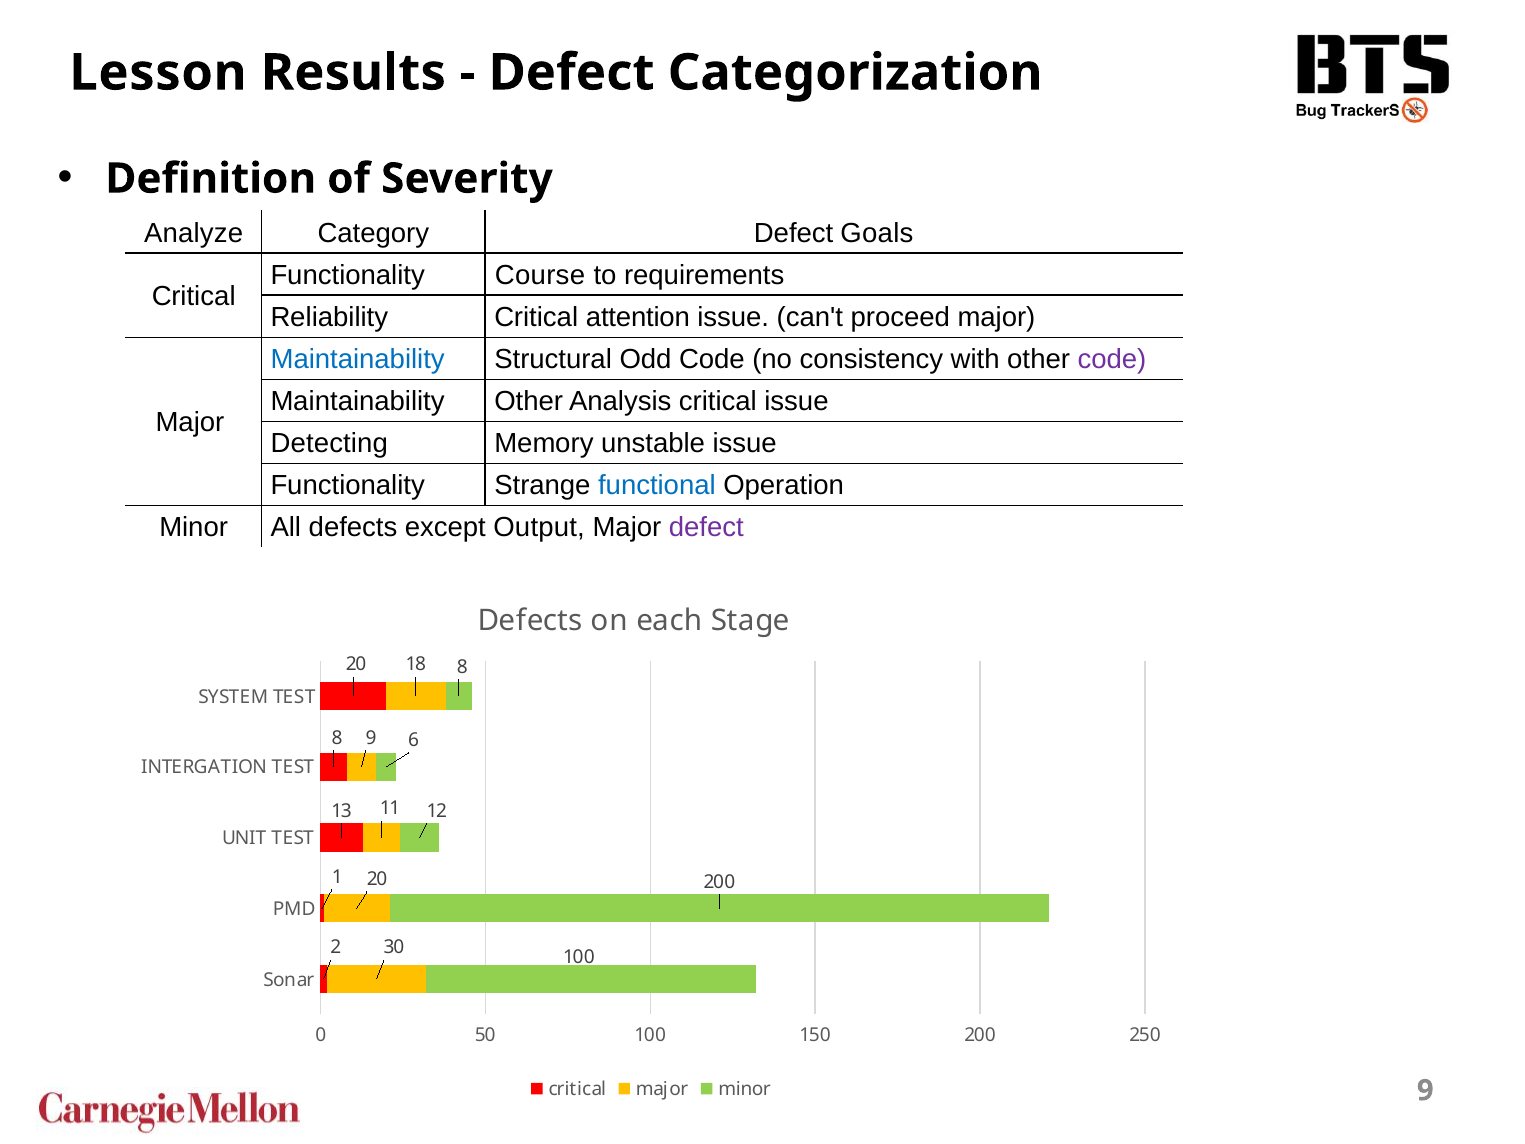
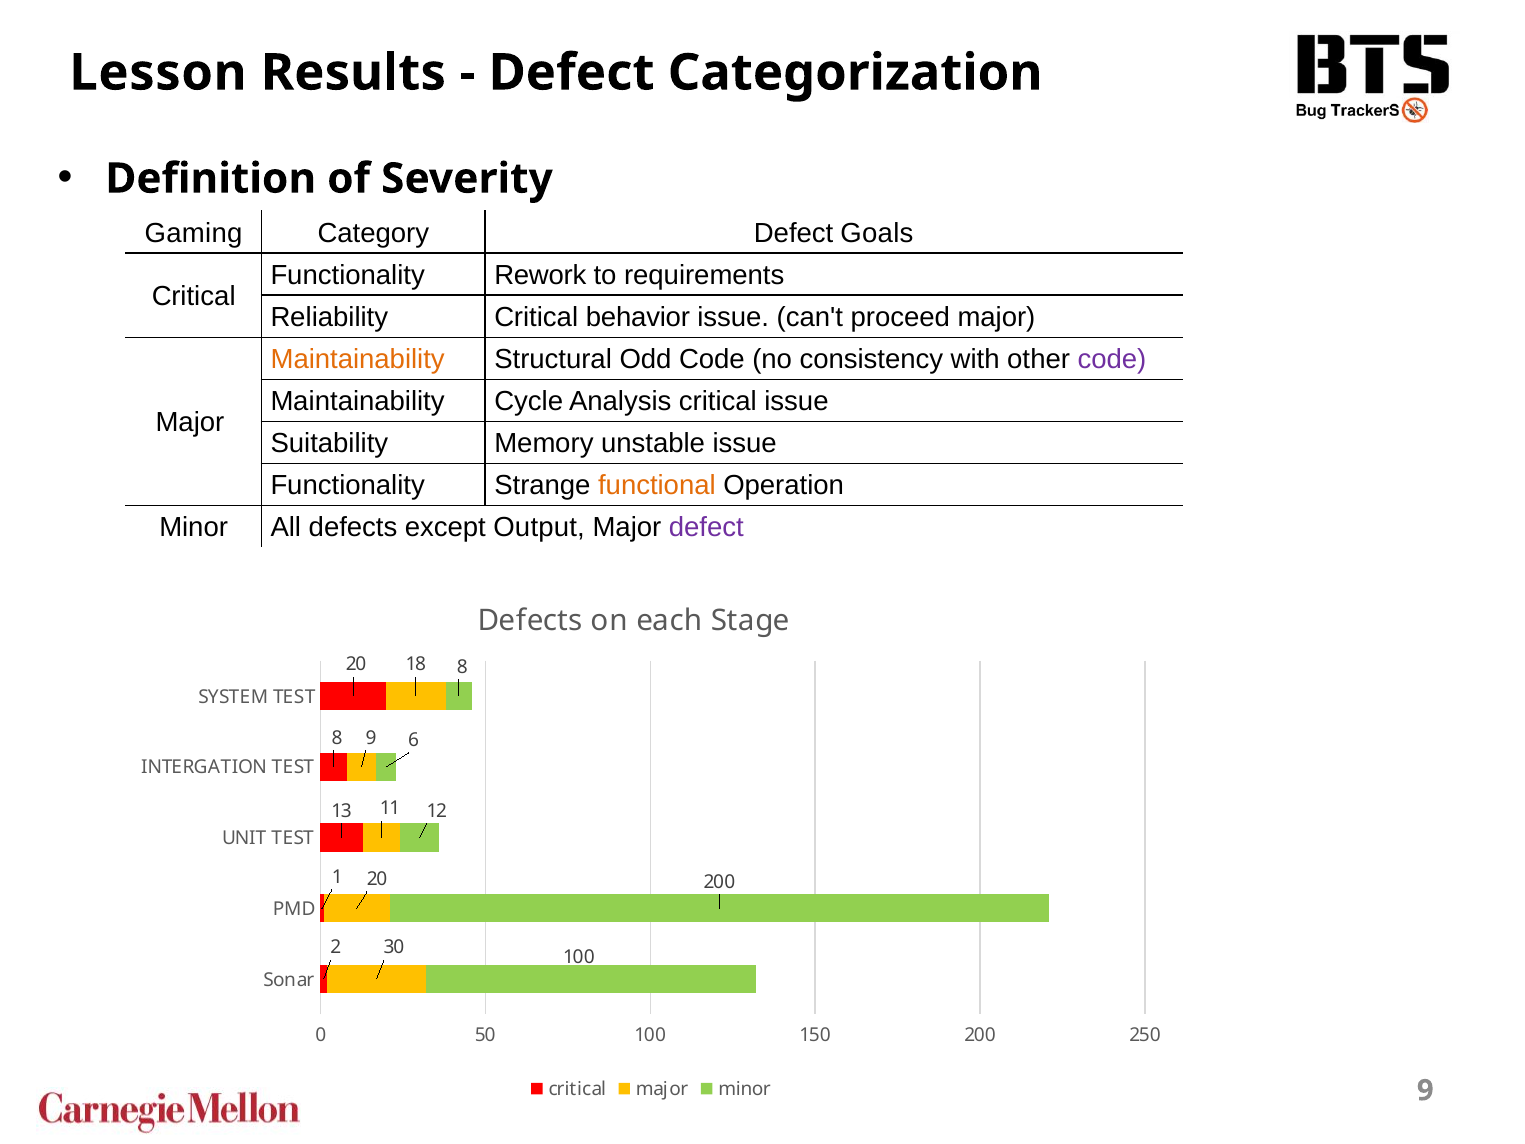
Analyze: Analyze -> Gaming (194, 234)
Course: Course -> Rework (540, 276)
attention: attention -> behavior (638, 318)
Maintainability colour: blue -> orange (358, 360)
Maintainability Other: Other -> Cycle (529, 402)
Detecting: Detecting -> Suitability (329, 444)
functional colour: blue -> orange (657, 486)
